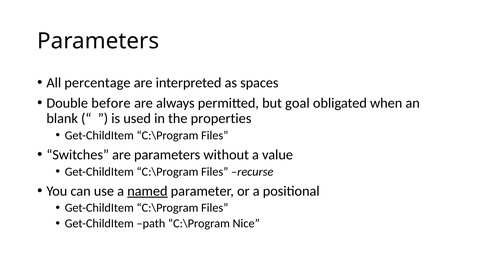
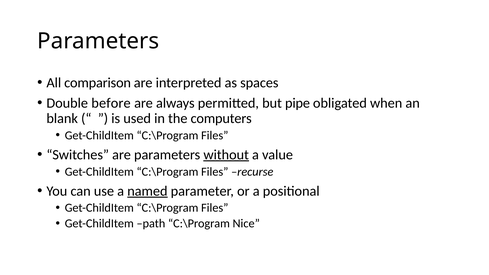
percentage: percentage -> comparison (98, 83)
goal: goal -> pipe (298, 103)
properties: properties -> computers (221, 119)
without underline: none -> present (226, 155)
